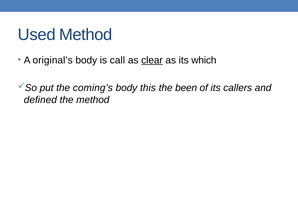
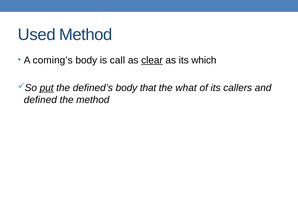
original’s: original’s -> coming’s (53, 60)
put underline: none -> present (47, 88)
coming’s: coming’s -> defined’s (93, 88)
this: this -> that (148, 88)
been: been -> what (186, 88)
